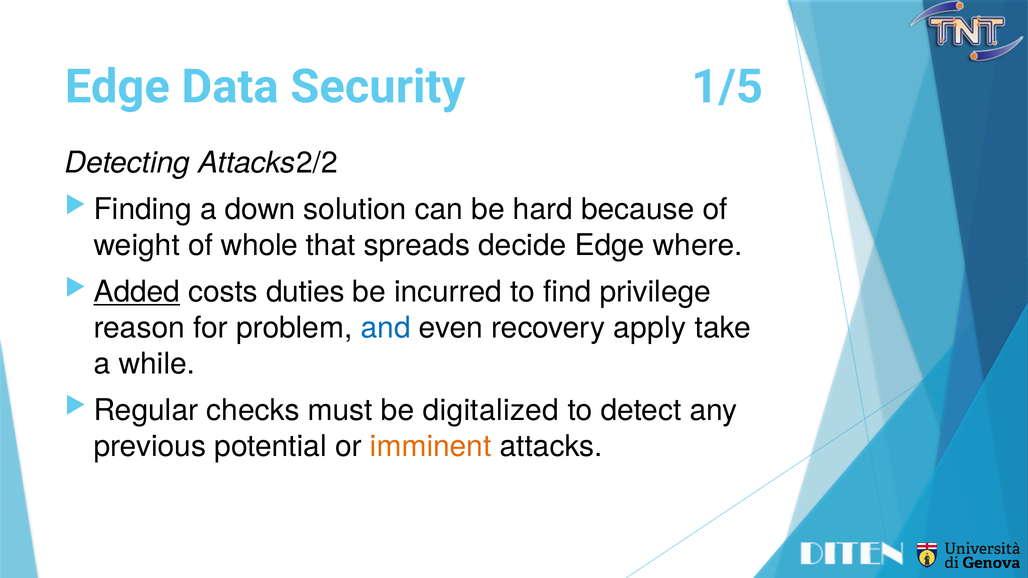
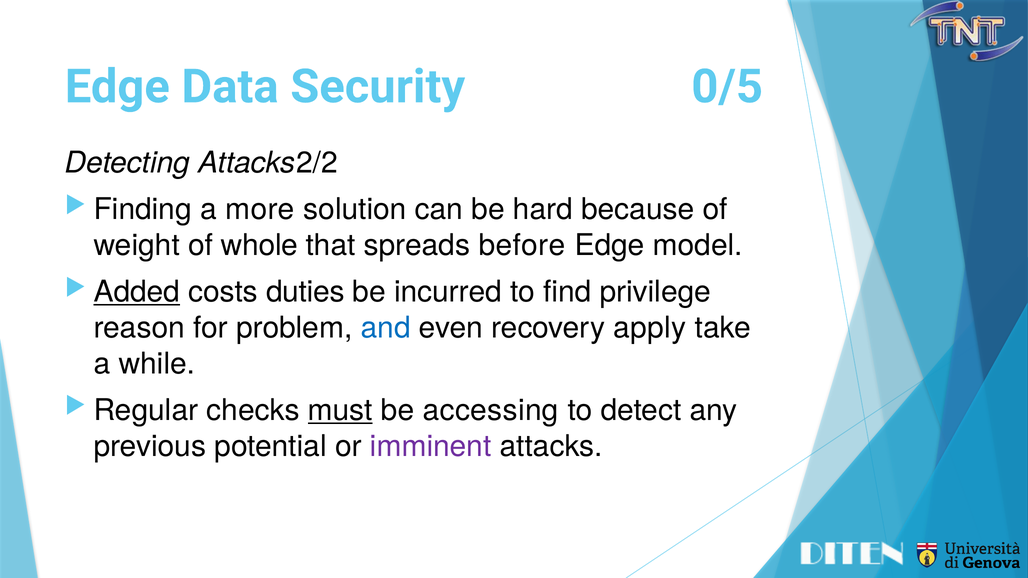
1/5: 1/5 -> 0/5 (727, 87)
down: down -> more (260, 210)
decide: decide -> before (522, 245)
where: where -> model (698, 245)
must underline: none -> present (340, 410)
digitalized: digitalized -> accessing (491, 410)
imminent colour: orange -> purple (431, 446)
